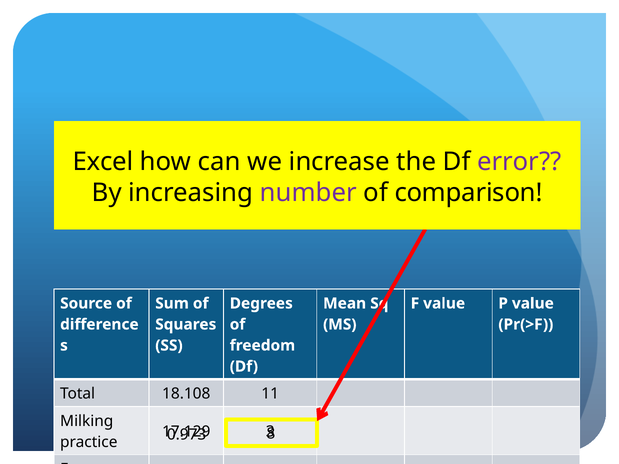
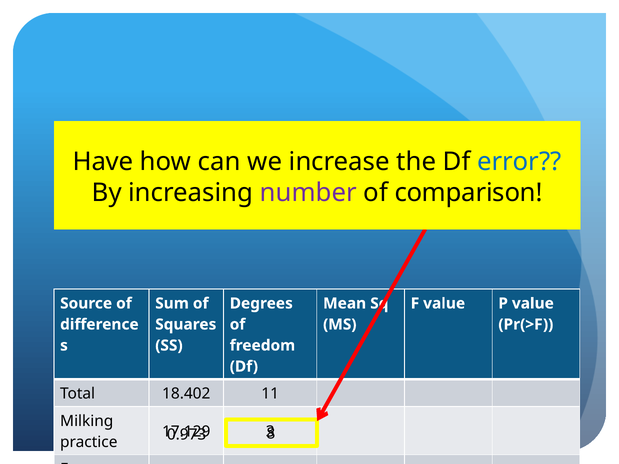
Excel: Excel -> Have (103, 162)
error colour: purple -> blue (519, 162)
18.108: 18.108 -> 18.402 (186, 394)
